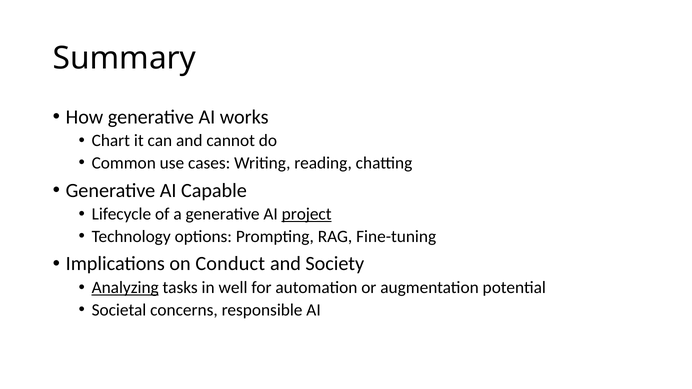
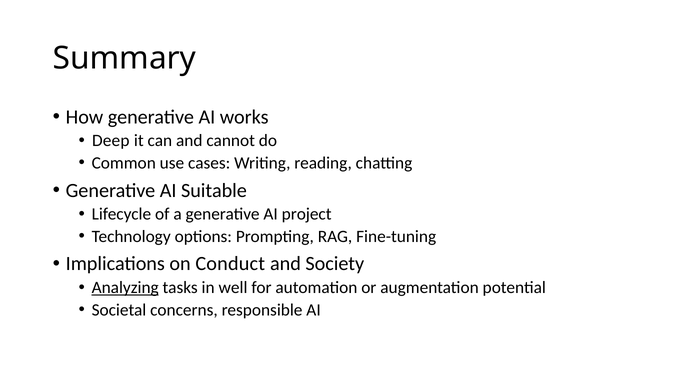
Chart: Chart -> Deep (111, 141)
Capable: Capable -> Suitable (214, 190)
project underline: present -> none (307, 214)
